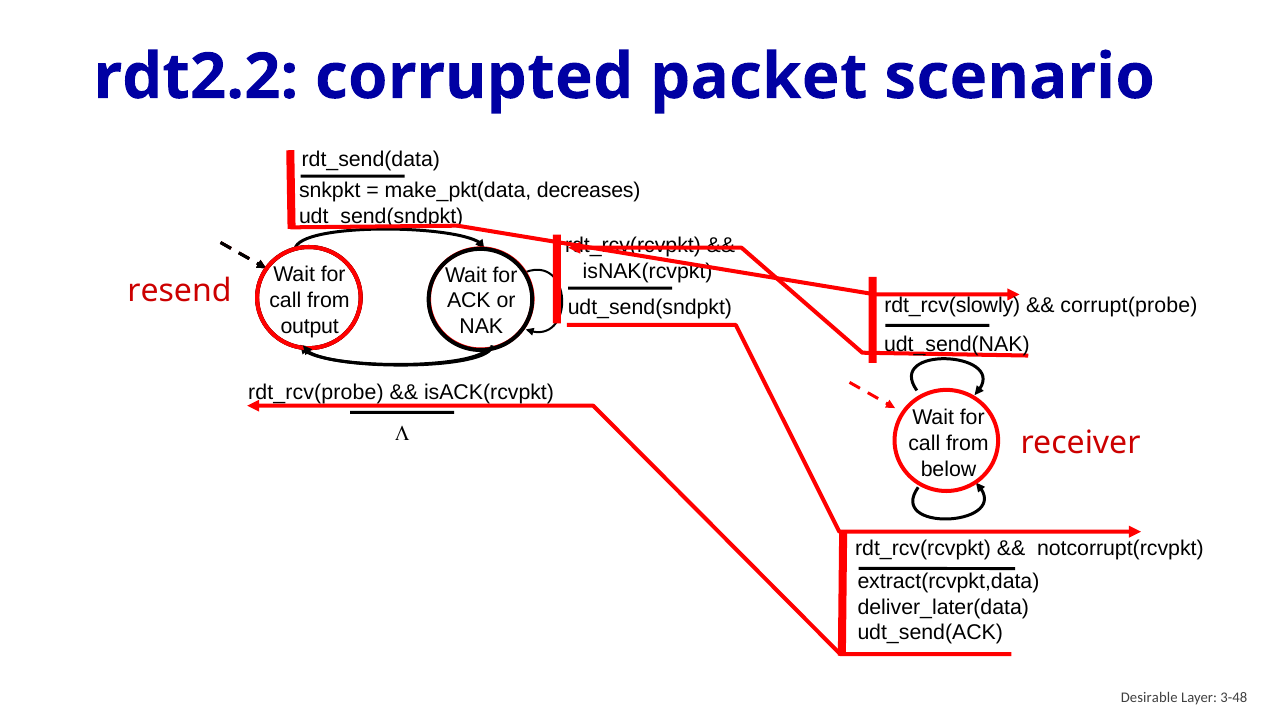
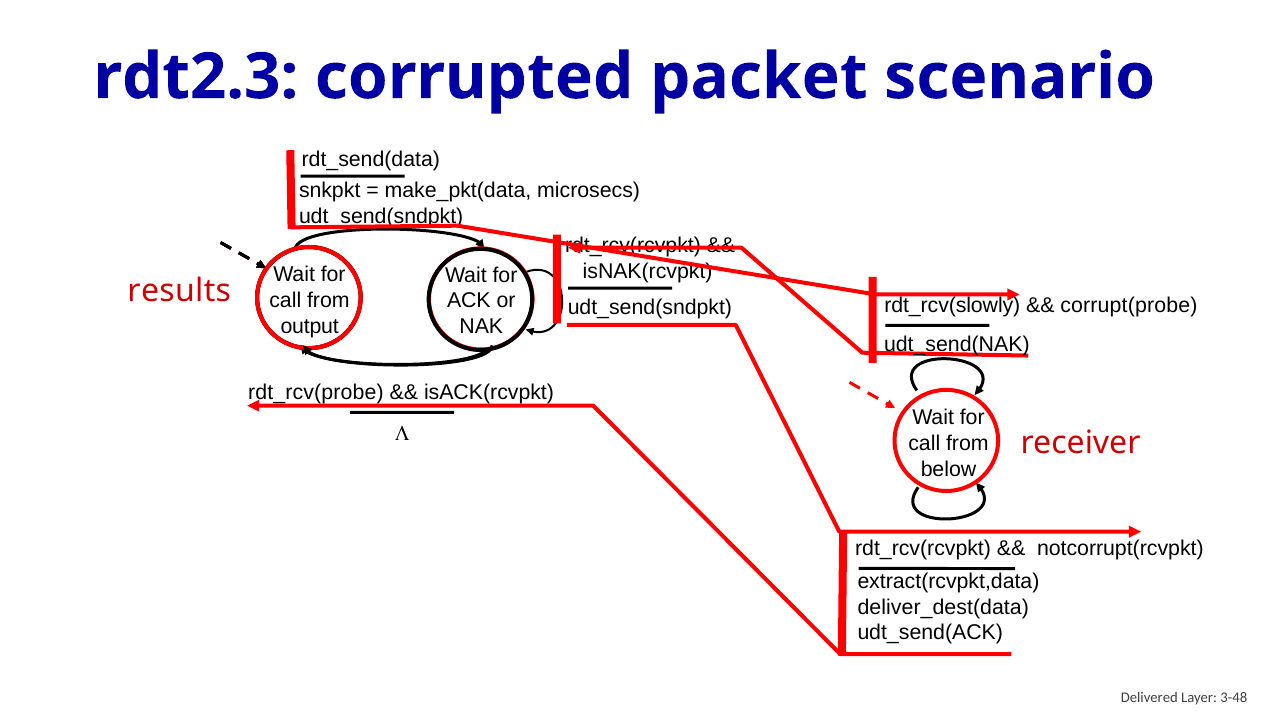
rdt2.2: rdt2.2 -> rdt2.3 (196, 77)
decreases: decreases -> microsecs (589, 190)
resend: resend -> results (179, 291)
deliver_later(data: deliver_later(data -> deliver_dest(data (943, 607)
Desirable: Desirable -> Delivered (1149, 697)
